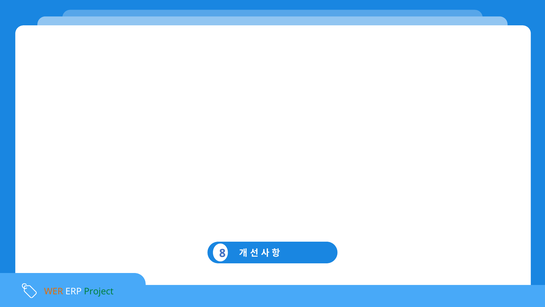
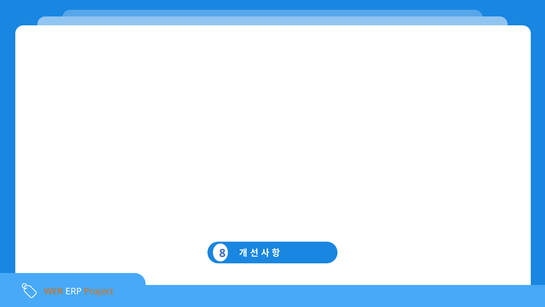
Project colour: green -> orange (99, 291)
